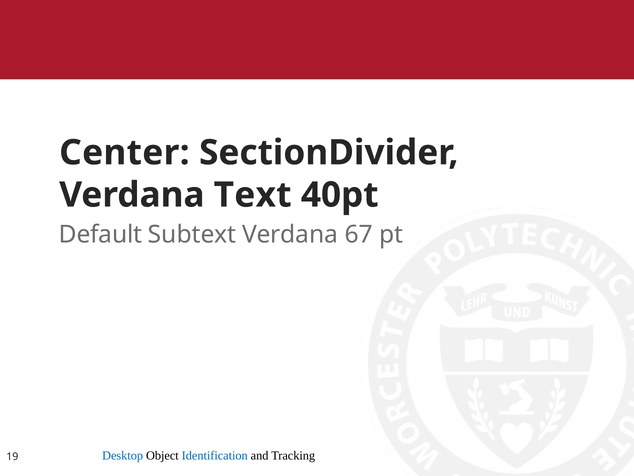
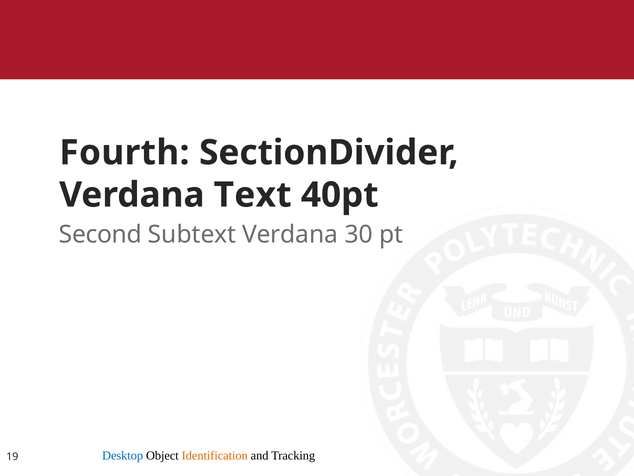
Center: Center -> Fourth (124, 153)
Default: Default -> Second (100, 234)
67: 67 -> 30 (359, 234)
Identification colour: blue -> orange (215, 455)
